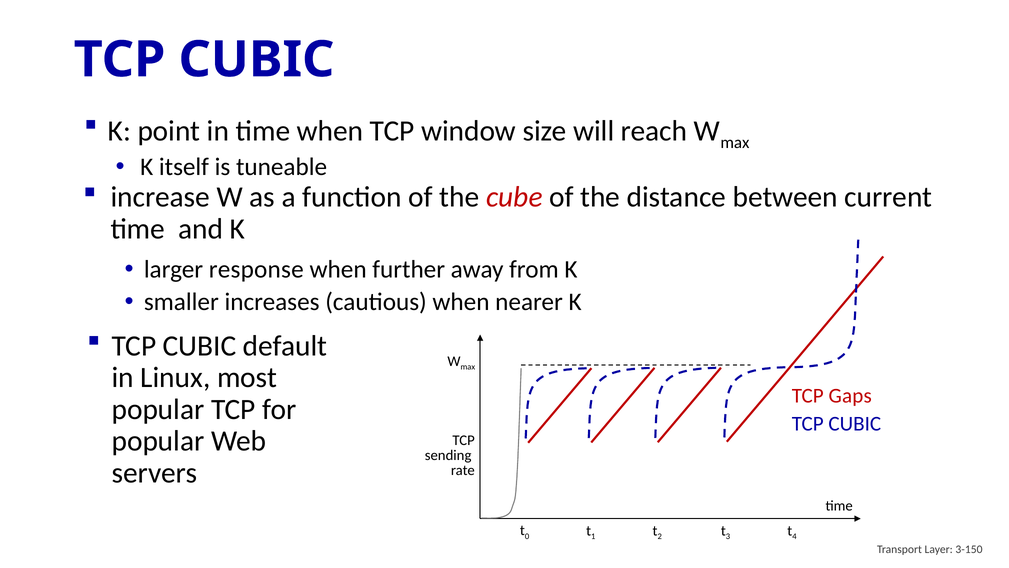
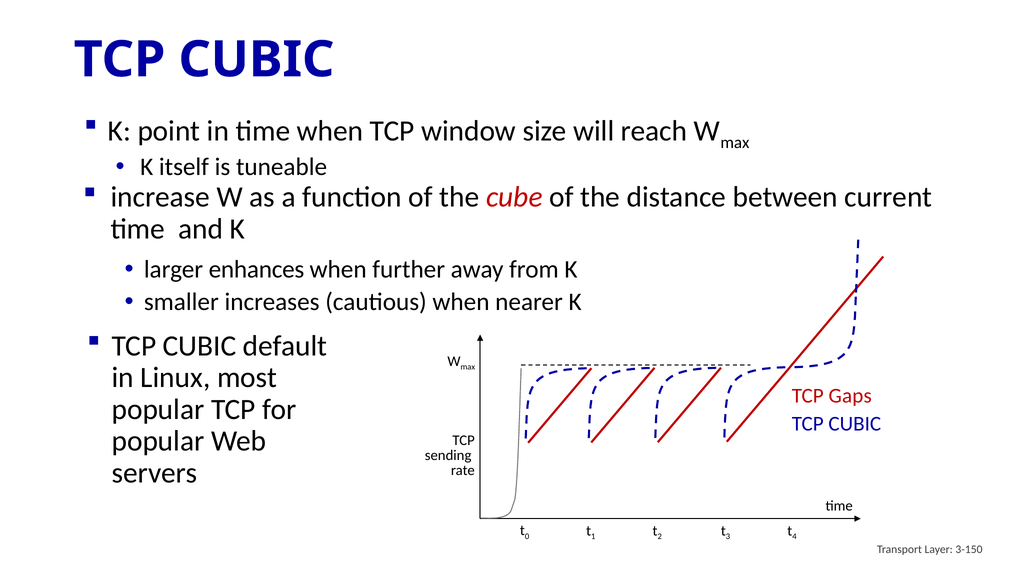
response: response -> enhances (256, 269)
